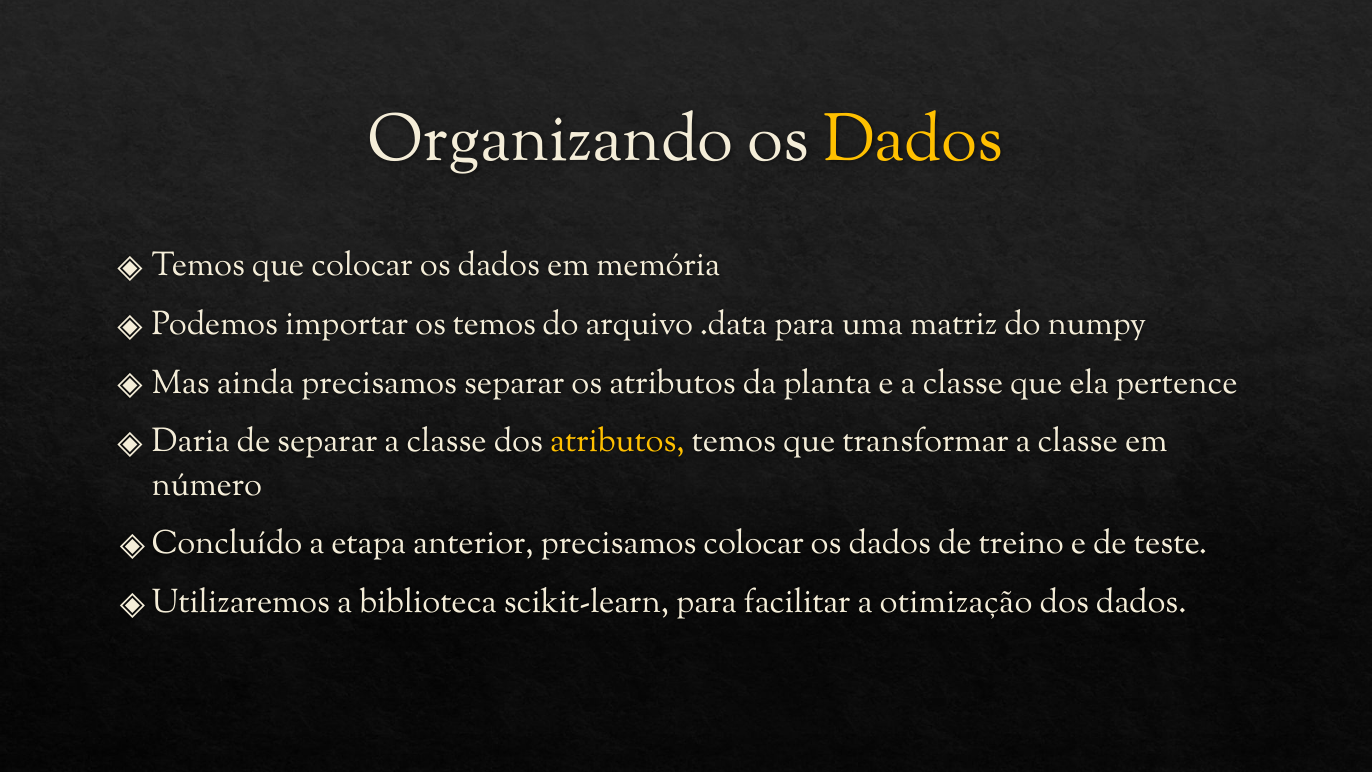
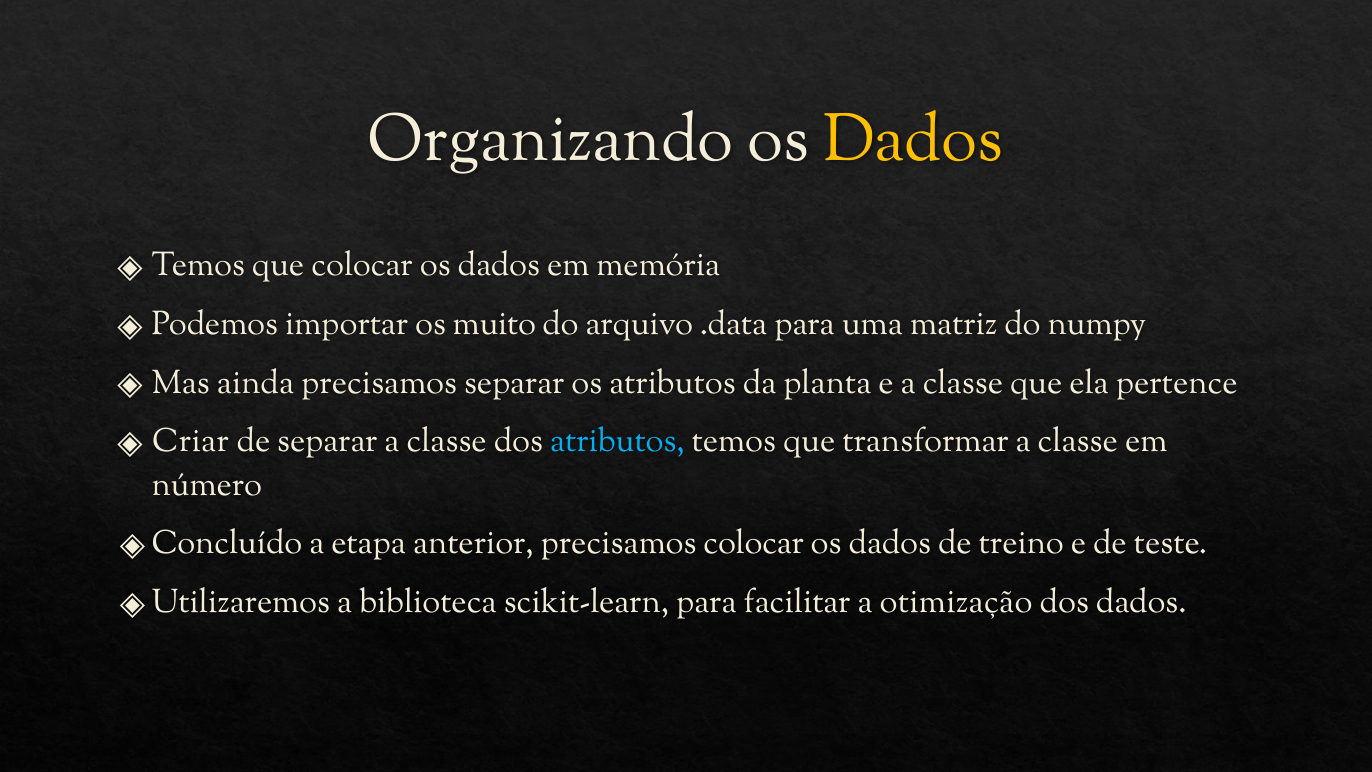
os temos: temos -> muito (494, 323)
Daria: Daria -> Criar (191, 441)
atributos colour: yellow -> light blue (617, 441)
